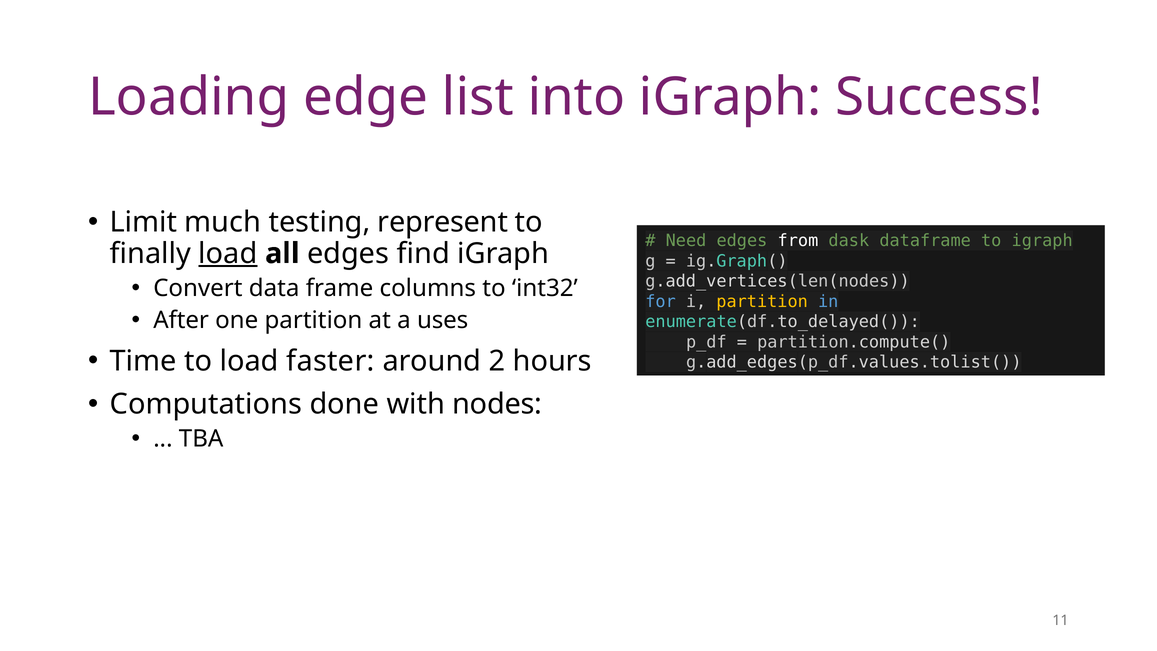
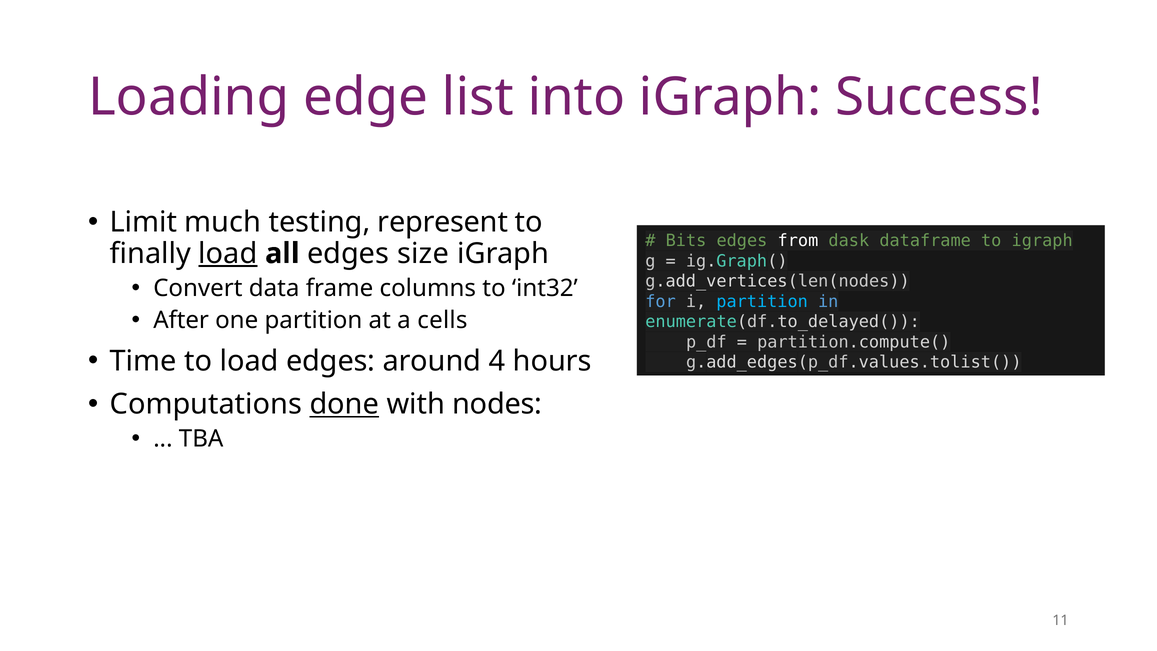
Need: Need -> Bits (686, 241)
find: find -> size (423, 253)
partition colour: yellow -> light blue (762, 301)
uses: uses -> cells (442, 320)
load faster: faster -> edges (331, 361)
2: 2 -> 4 (497, 361)
done underline: none -> present (344, 404)
